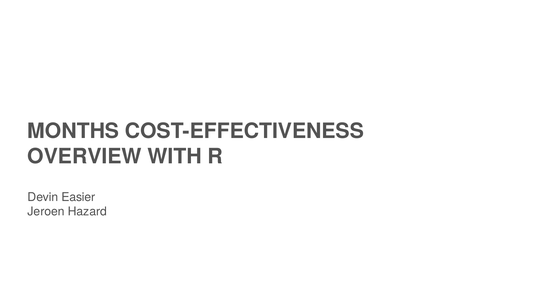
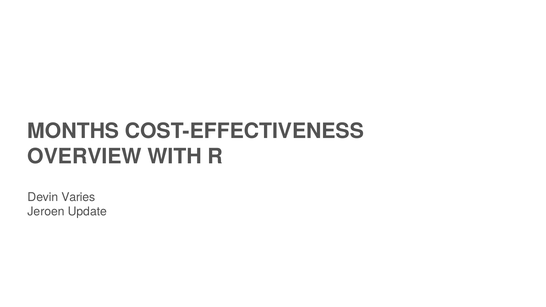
Easier: Easier -> Varies (78, 197)
Hazard: Hazard -> Update (87, 212)
